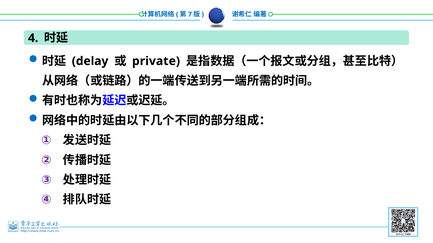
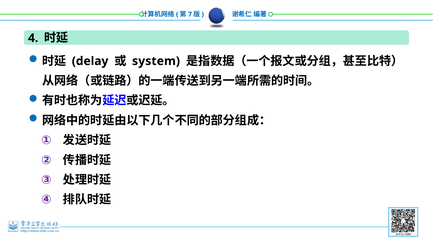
private: private -> system (156, 61)
